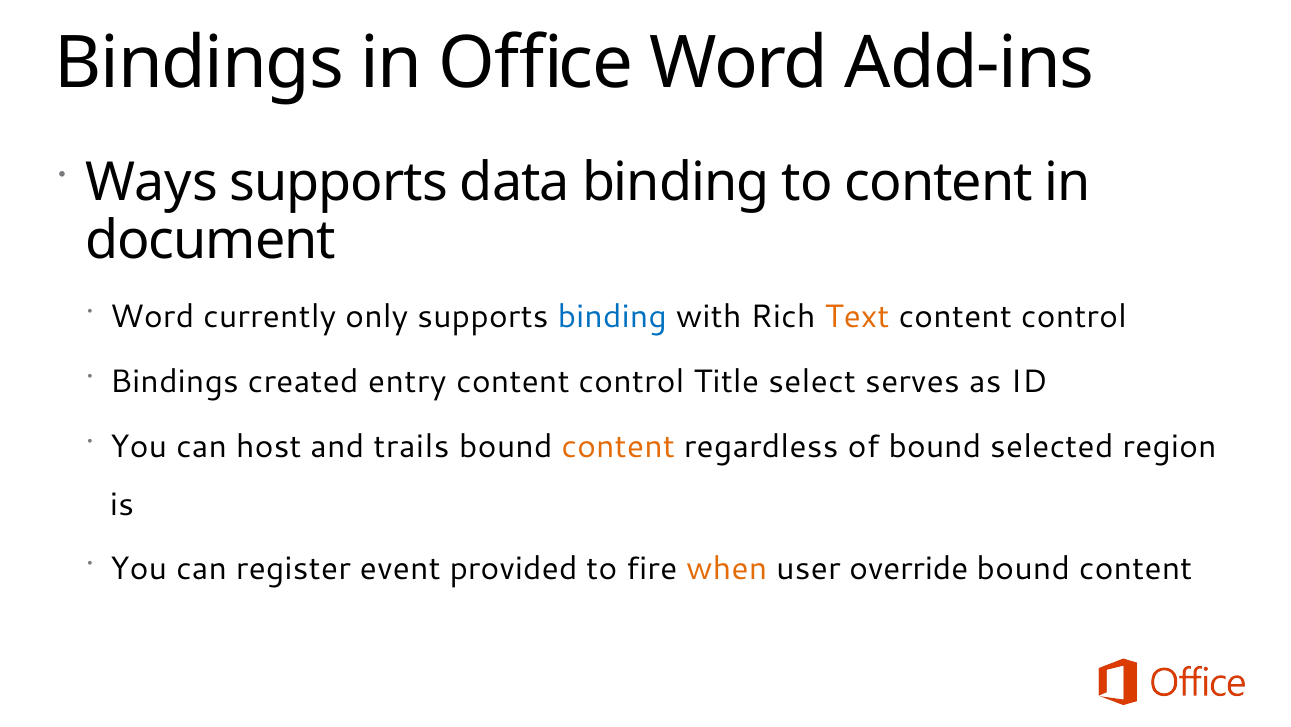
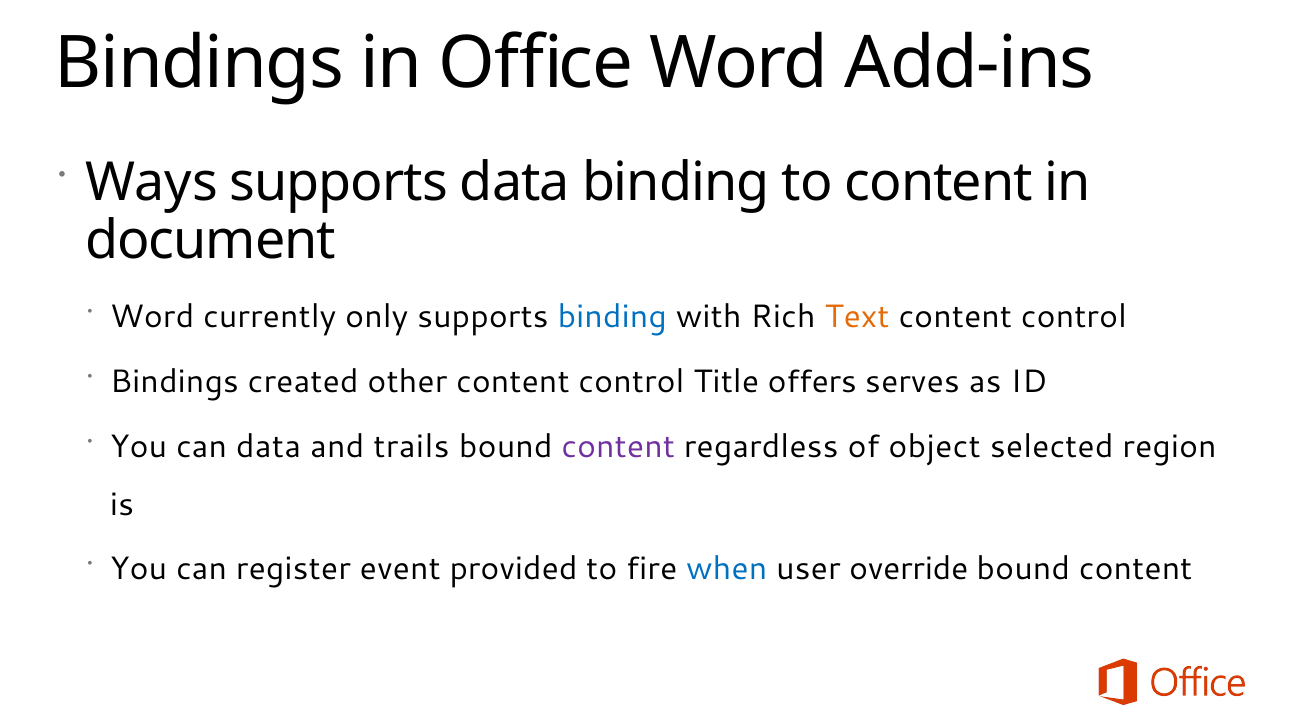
entry: entry -> other (407, 382)
select: select -> offers (812, 382)
can host: host -> data (269, 446)
content colour: orange -> purple (618, 446)
of bound: bound -> object (935, 446)
when colour: orange -> blue (727, 569)
